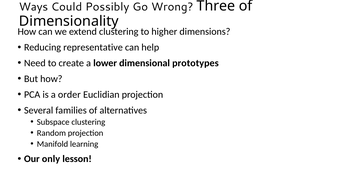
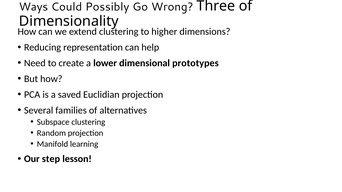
representative: representative -> representation (93, 47)
order: order -> saved (69, 95)
only: only -> step (51, 159)
